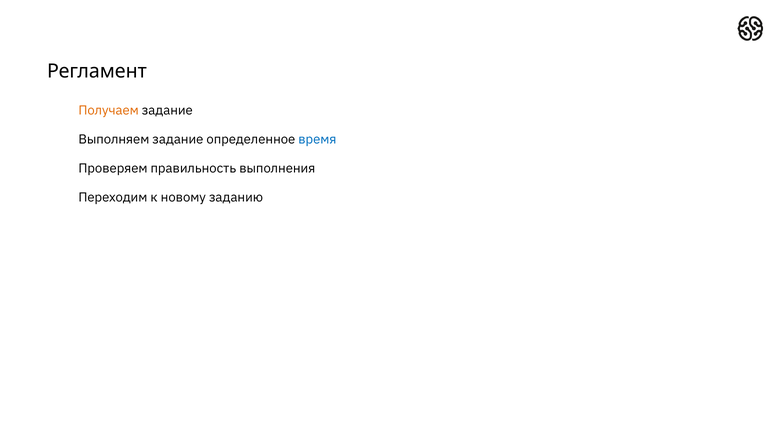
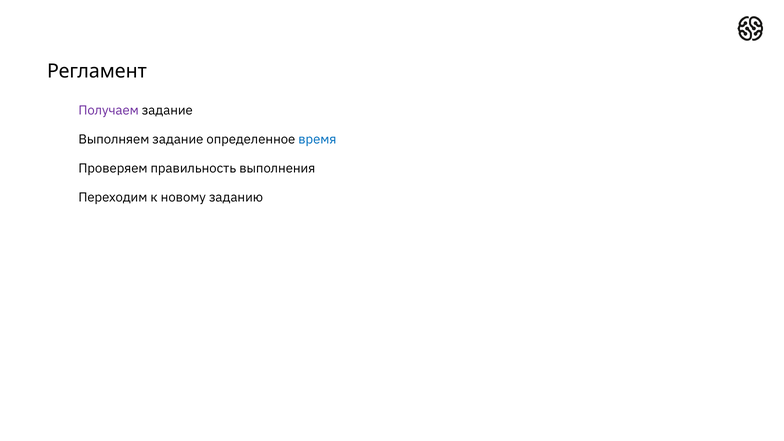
Получаем colour: orange -> purple (109, 111)
